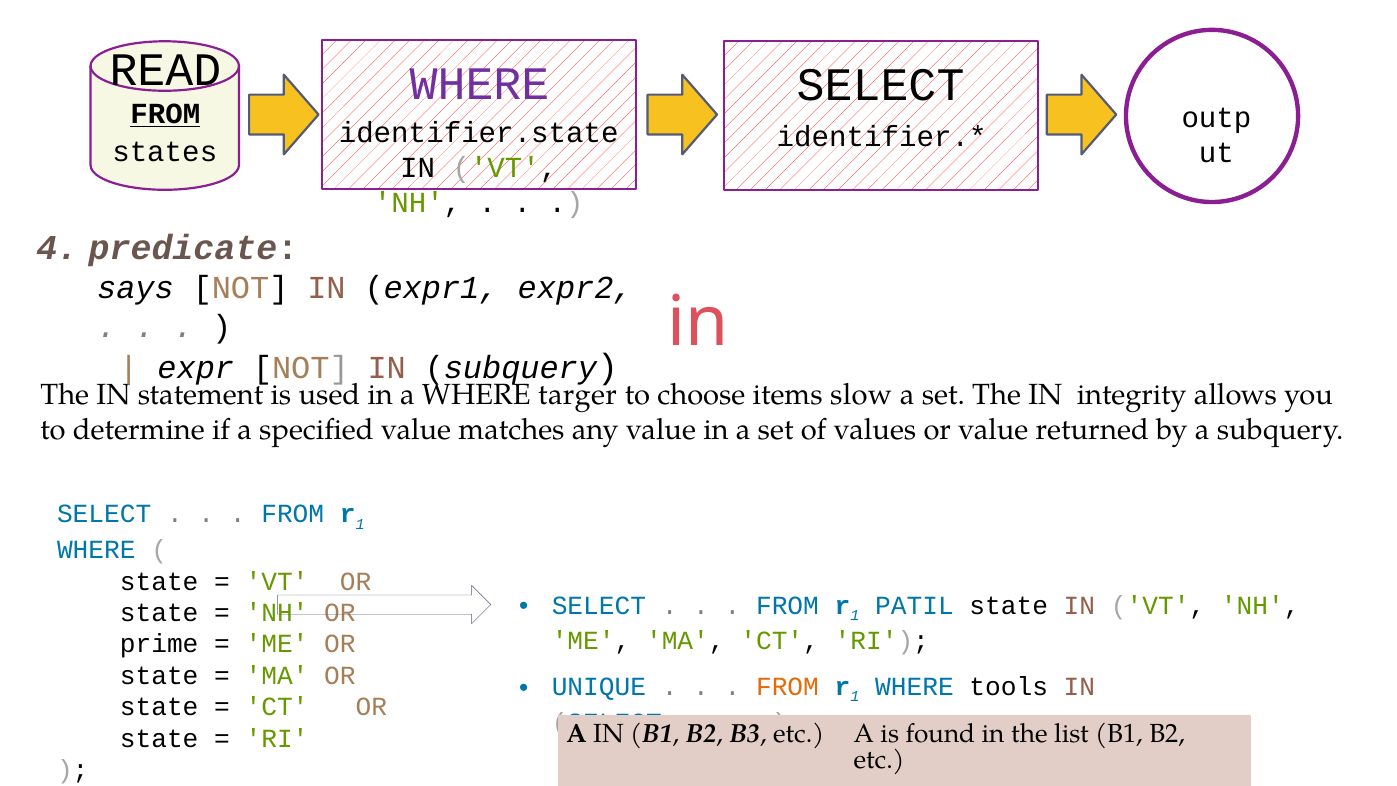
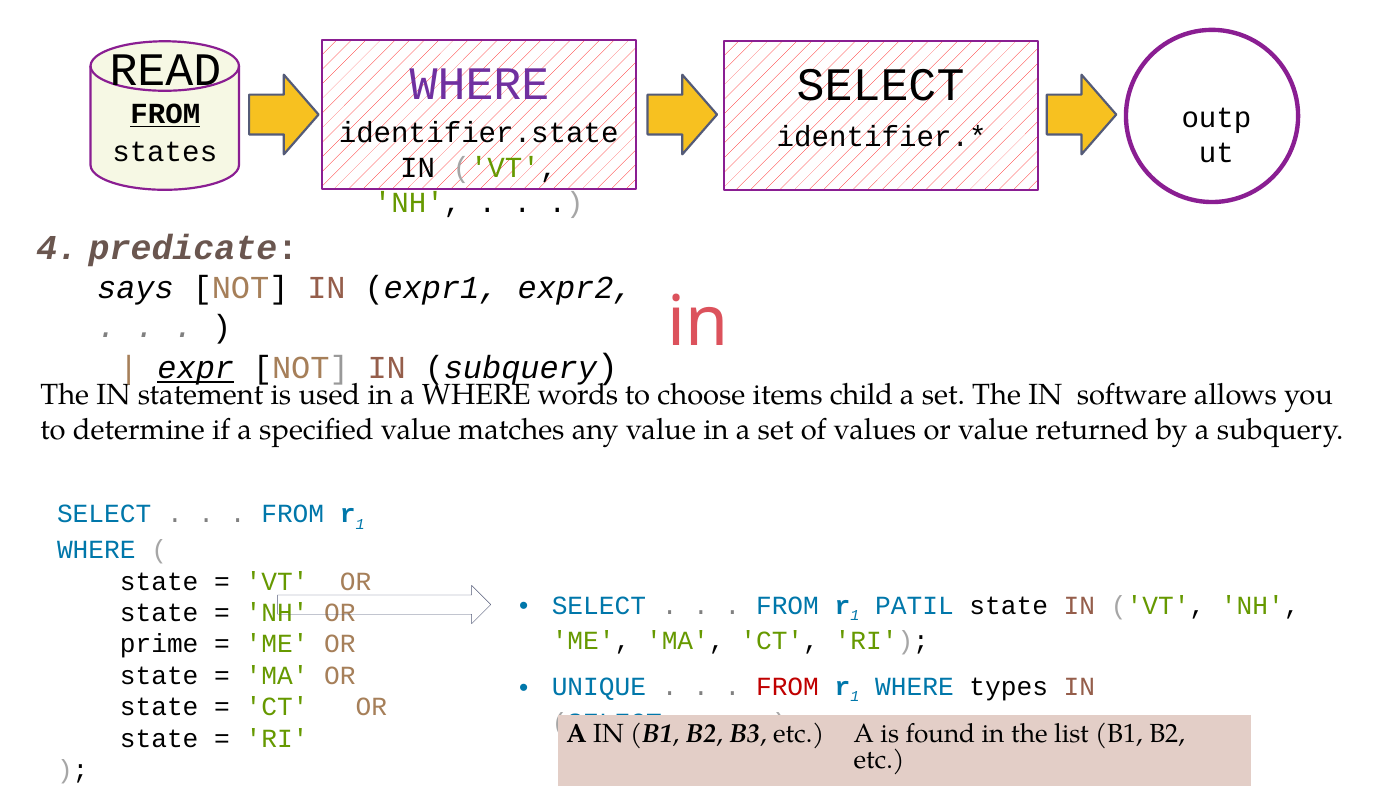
expr underline: none -> present (196, 368)
targer: targer -> words (578, 395)
slow: slow -> child (861, 395)
integrity: integrity -> software (1132, 395)
FROM colour: orange -> red (787, 686)
tools: tools -> types (1009, 686)
